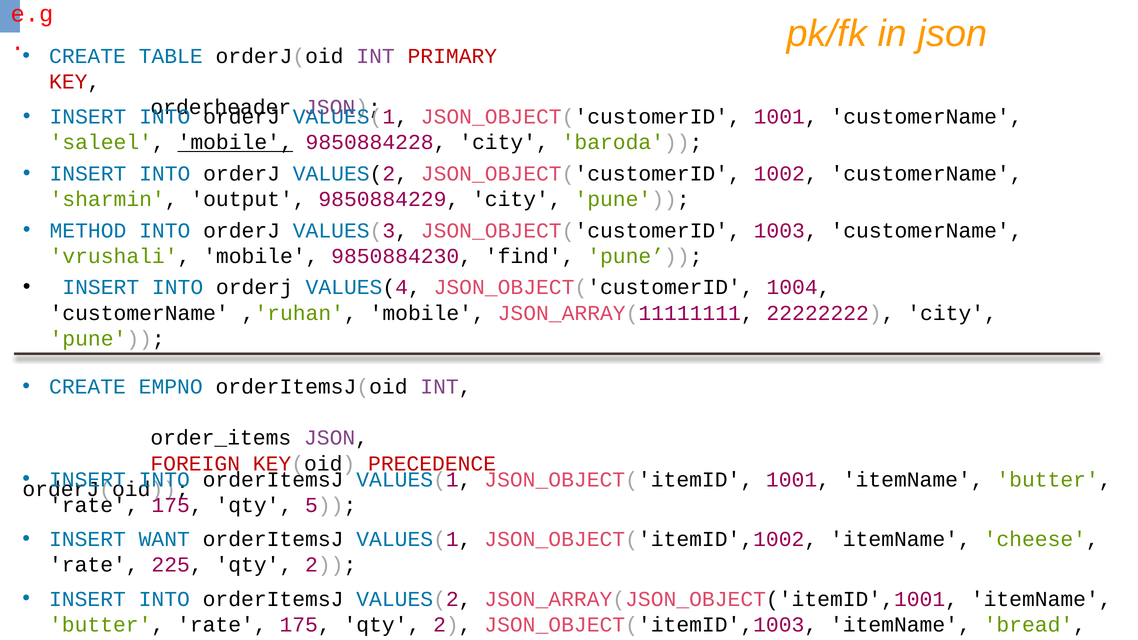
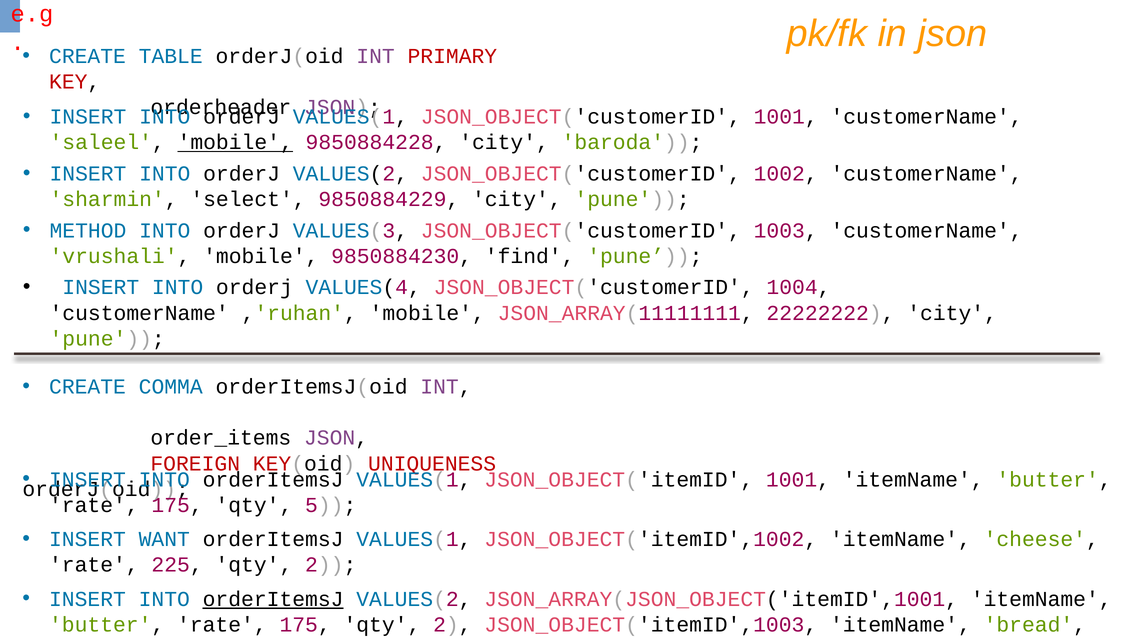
output: output -> select (248, 199)
EMPNO: EMPNO -> COMMA (171, 387)
PRECEDENCE: PRECEDENCE -> UNIQUENESS (432, 464)
orderItemsJ underline: none -> present (273, 599)
